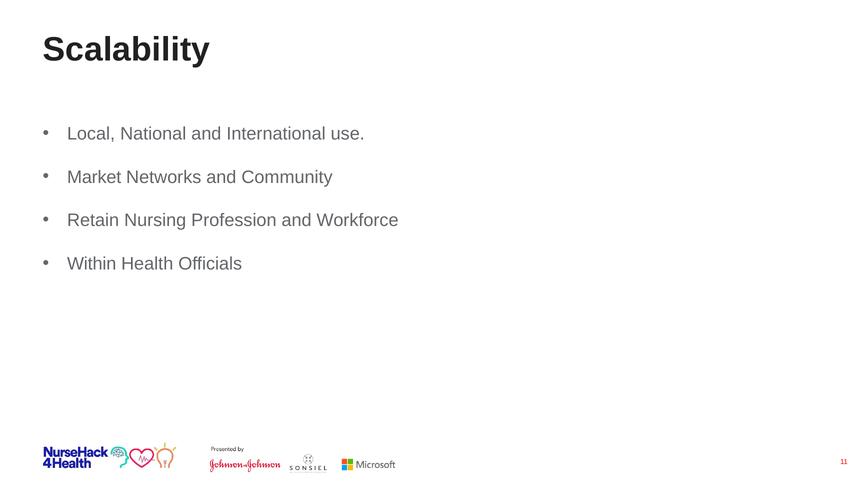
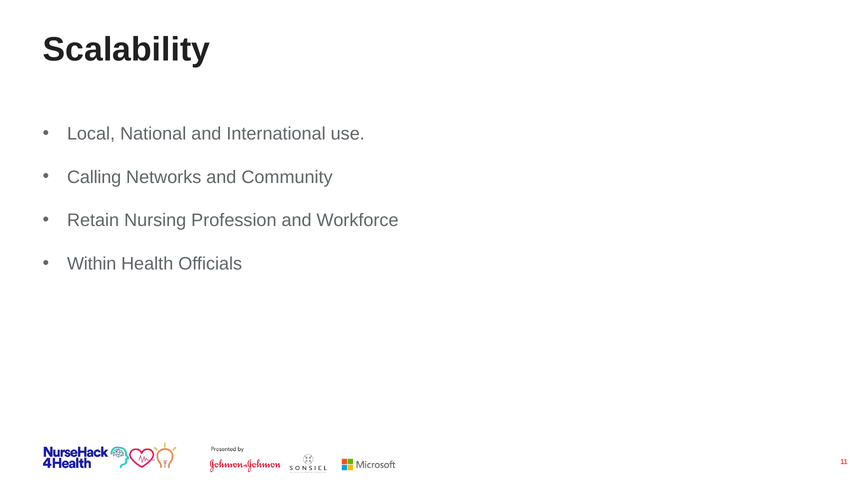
Market: Market -> Calling (94, 177)
